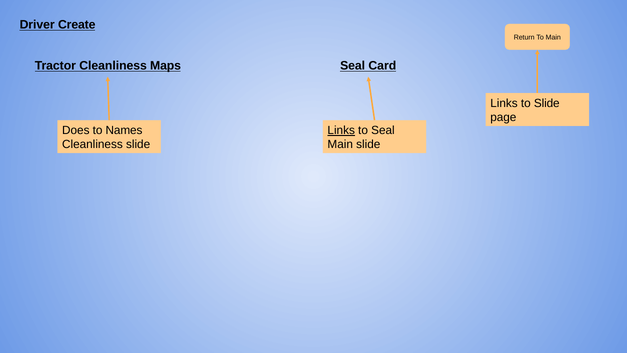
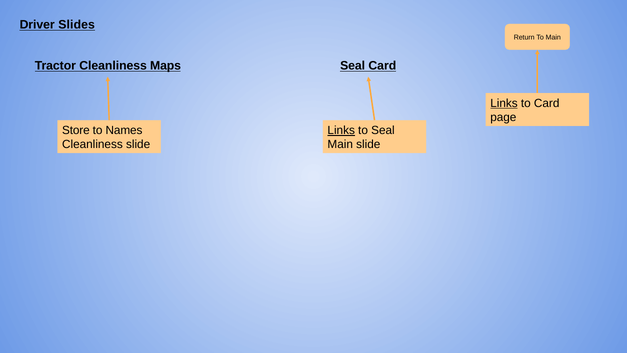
Create: Create -> Slides (77, 25)
Links underline: none -> present (504, 103)
to Slide: Slide -> Card (547, 103)
Does: Does -> Store (76, 130)
